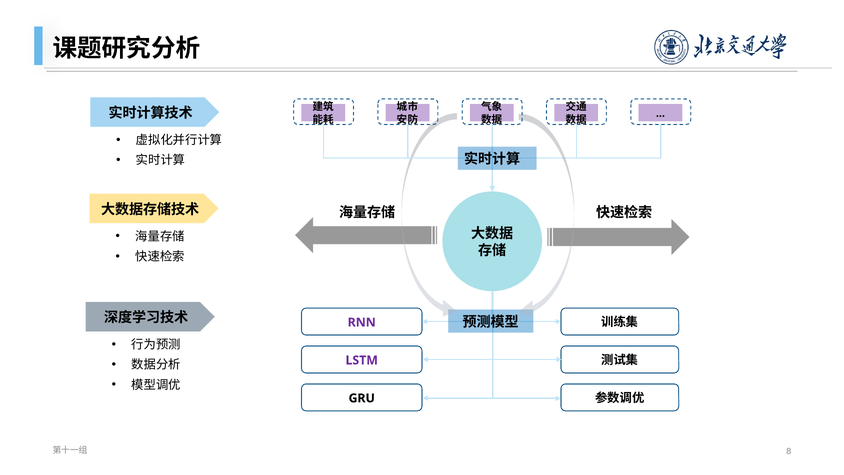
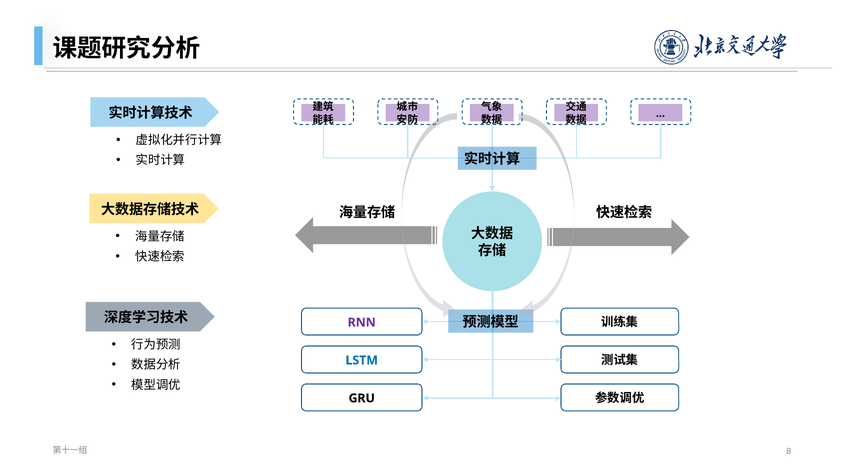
LSTM colour: purple -> blue (362, 360)
